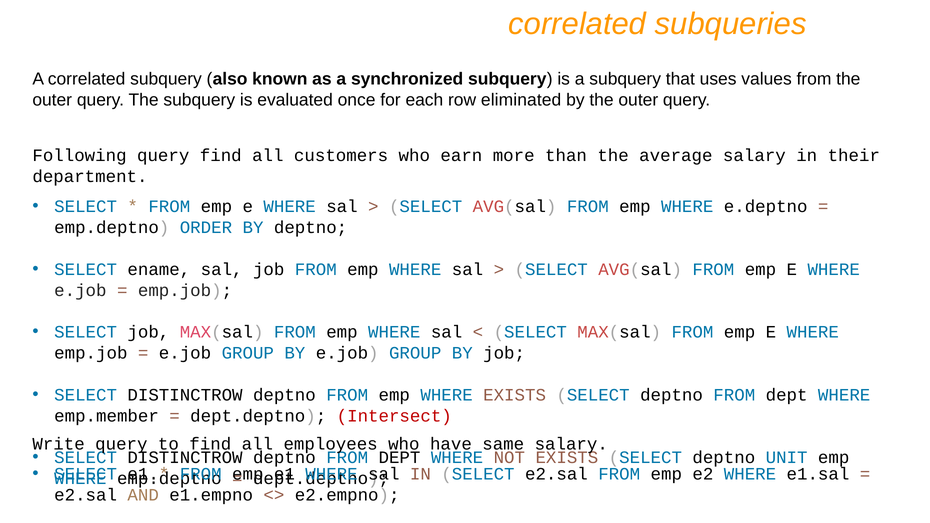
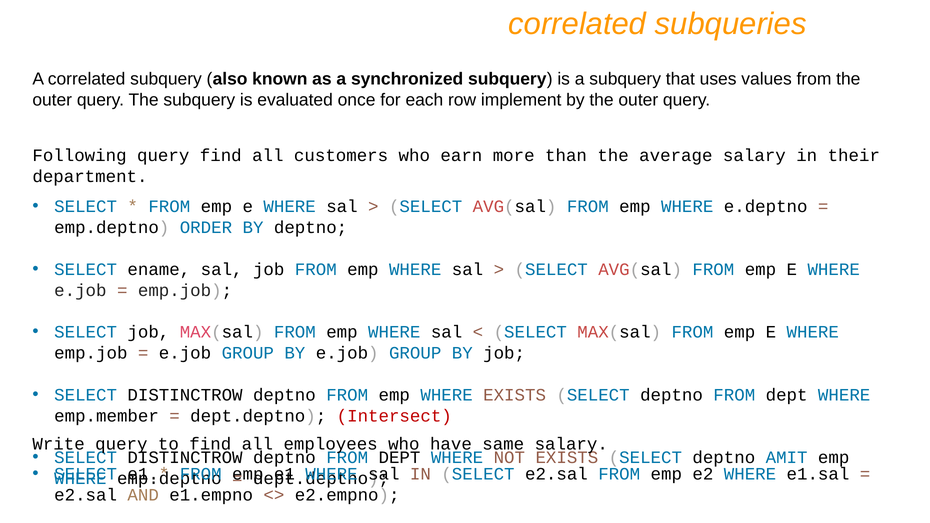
eliminated: eliminated -> implement (521, 100)
UNIT: UNIT -> AMIT (787, 458)
